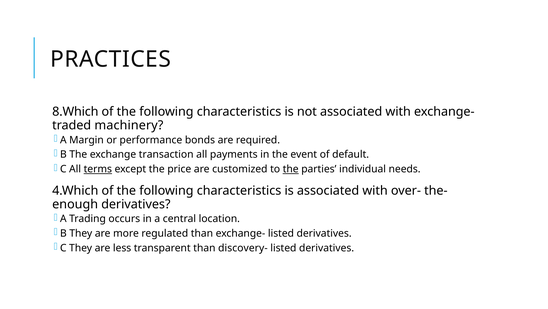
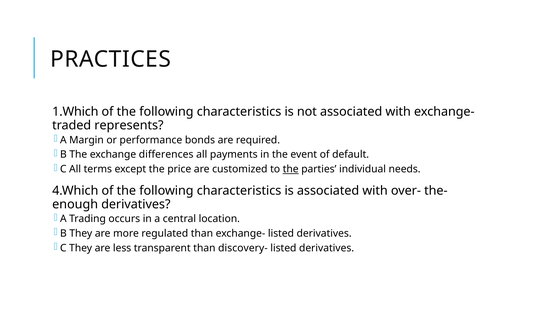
8.Which: 8.Which -> 1.Which (75, 112)
machinery: machinery -> represents (129, 125)
transaction: transaction -> differences (166, 154)
terms underline: present -> none (98, 169)
